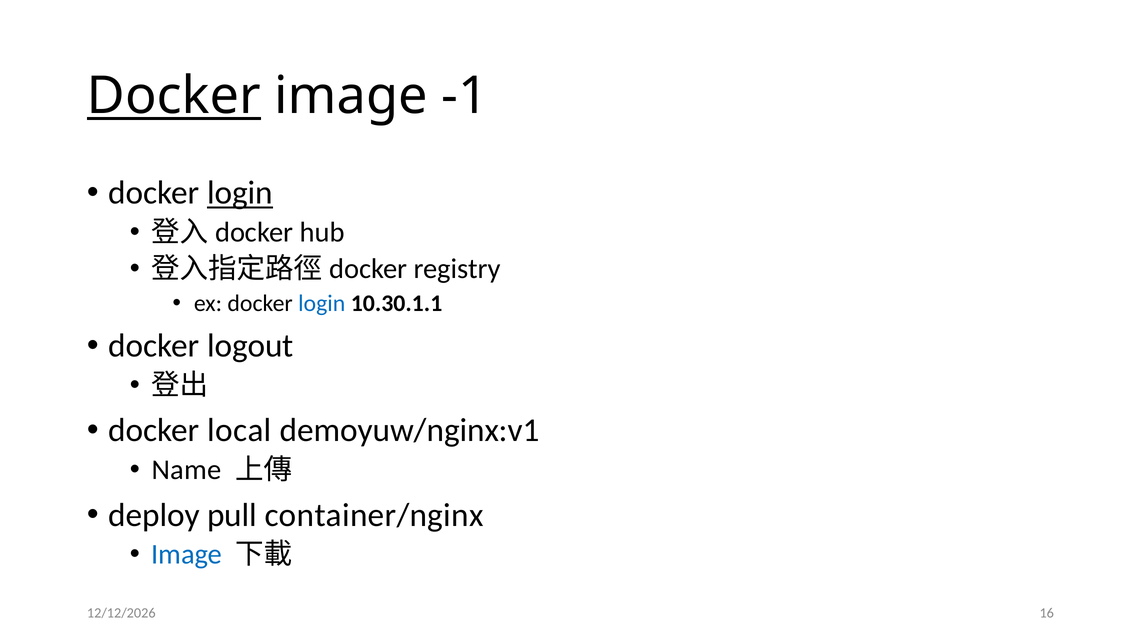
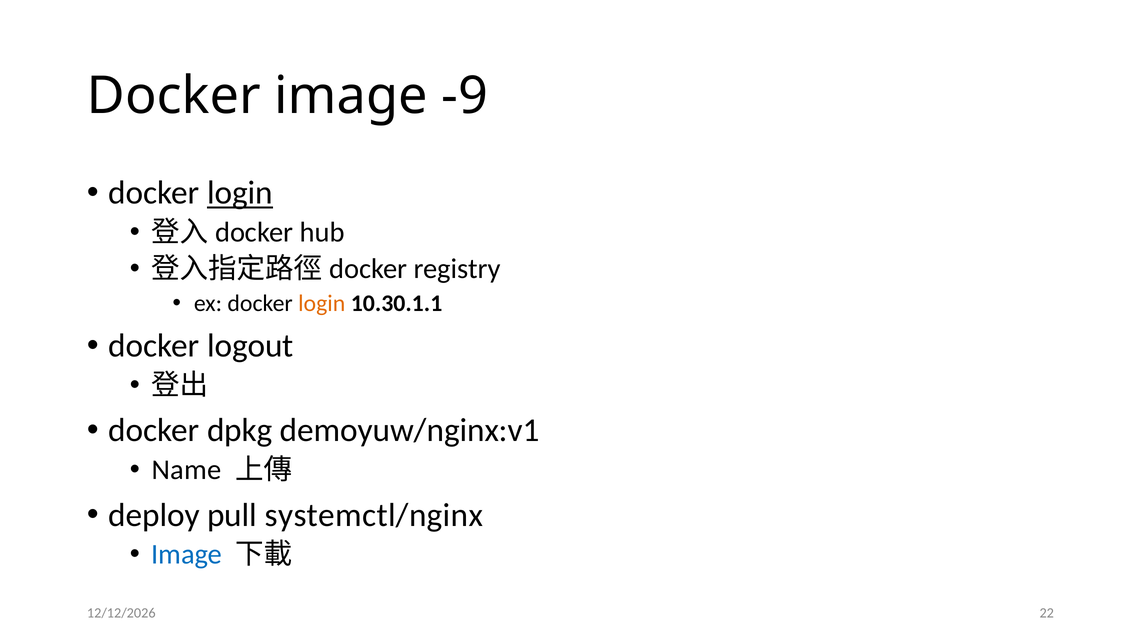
Docker underline: present -> none (174, 96)
-1: -1 -> -9 (465, 96)
login colour: blue -> orange (322, 303)
local: local -> dpkg (240, 430)
container/nginx: container/nginx -> systemctl/nginx (374, 515)
16: 16 -> 22 (1047, 613)
